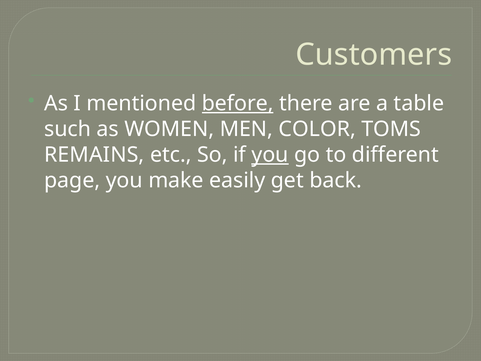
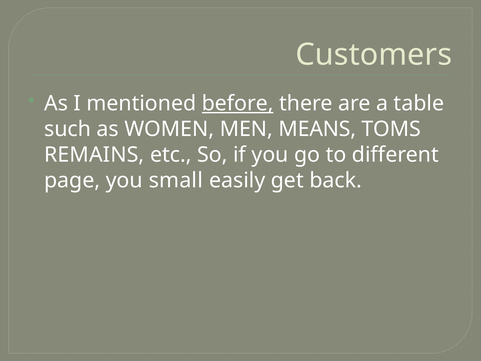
COLOR: COLOR -> MEANS (317, 129)
you underline: present -> none (270, 155)
make: make -> small (176, 180)
